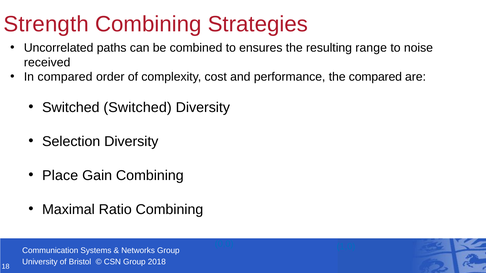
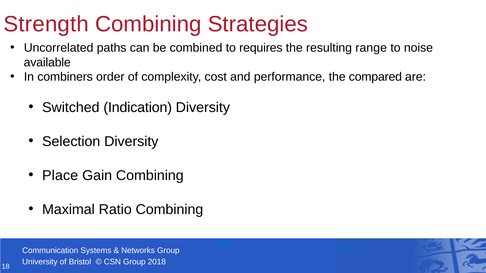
ensures: ensures -> requires (261, 48)
received: received -> available (47, 62)
In compared: compared -> combiners (65, 77)
Switched Switched: Switched -> Indication (138, 108)
